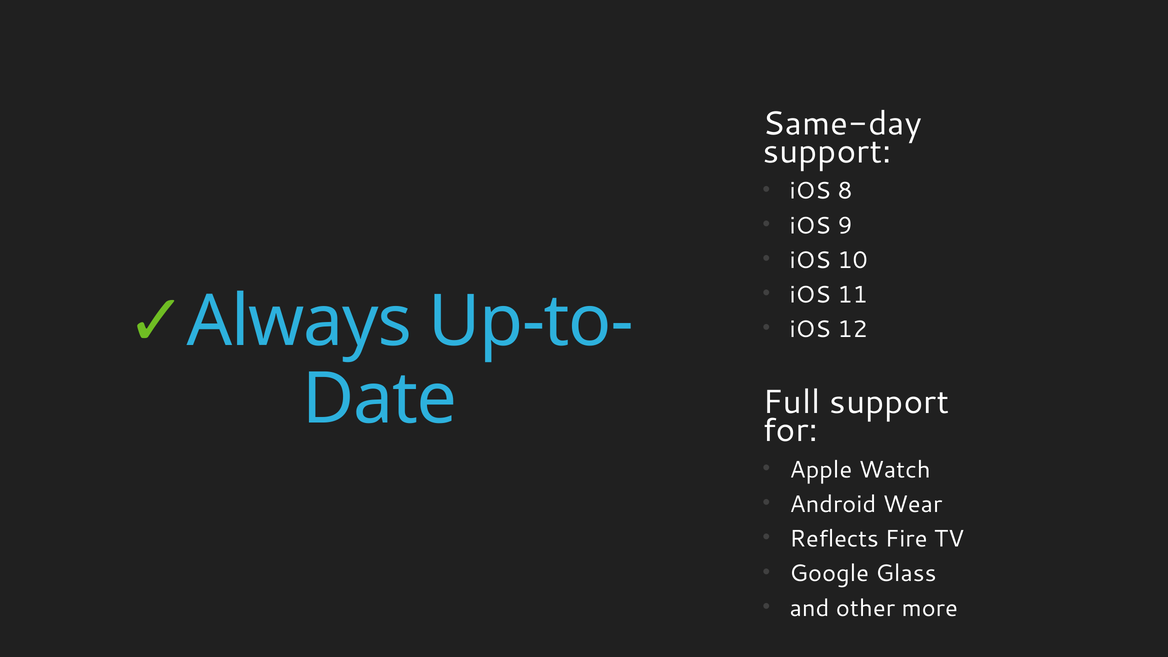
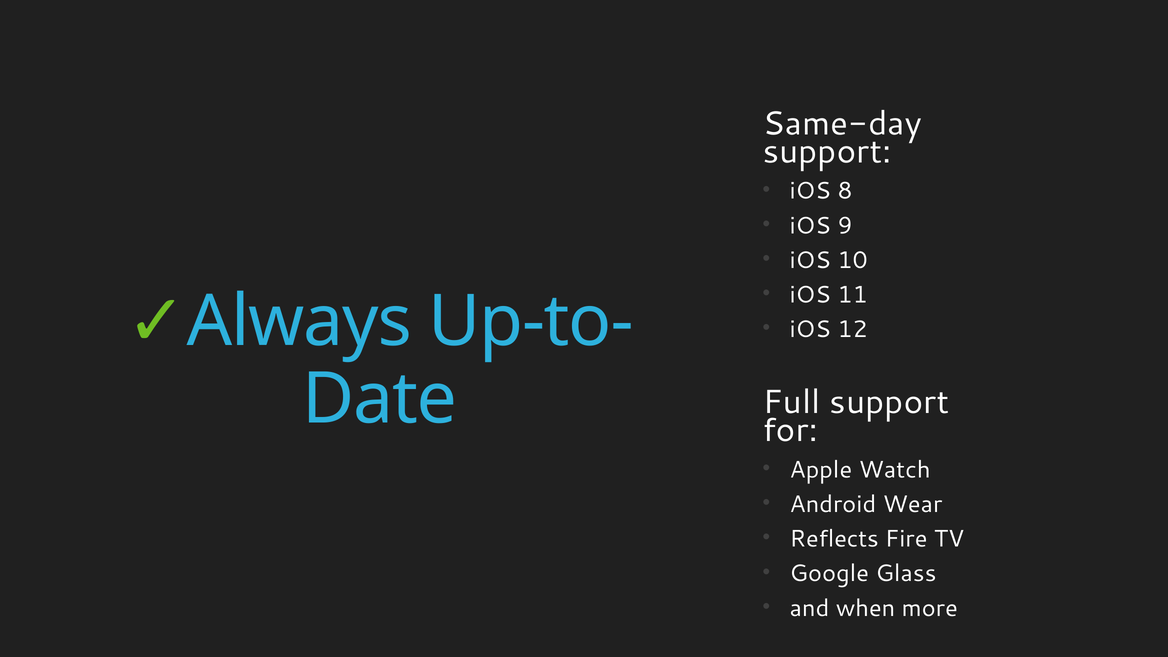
other: other -> when (866, 608)
